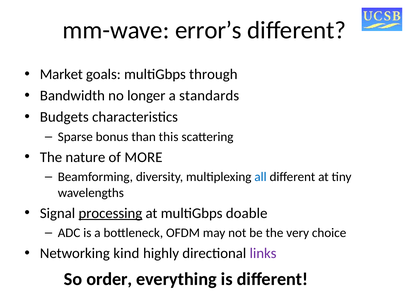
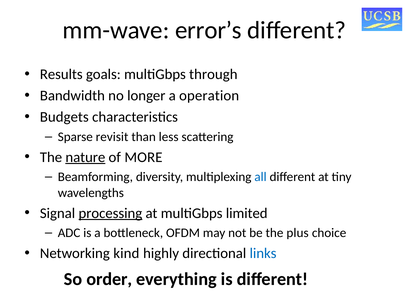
Market: Market -> Results (61, 74)
standards: standards -> operation (209, 96)
bonus: bonus -> revisit (112, 137)
this: this -> less (169, 137)
nature underline: none -> present (85, 157)
doable: doable -> limited (247, 213)
very: very -> plus (298, 233)
links colour: purple -> blue (263, 253)
